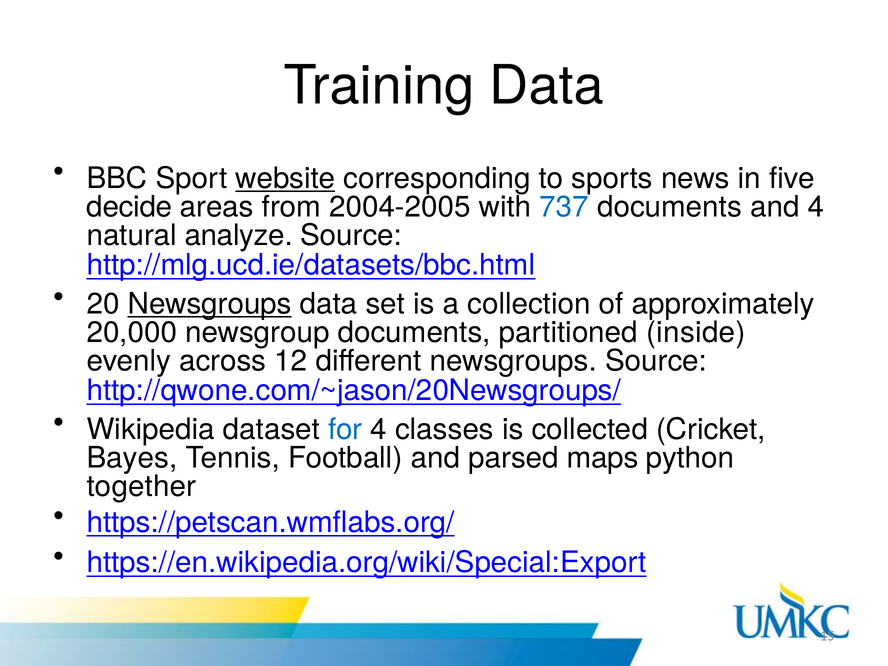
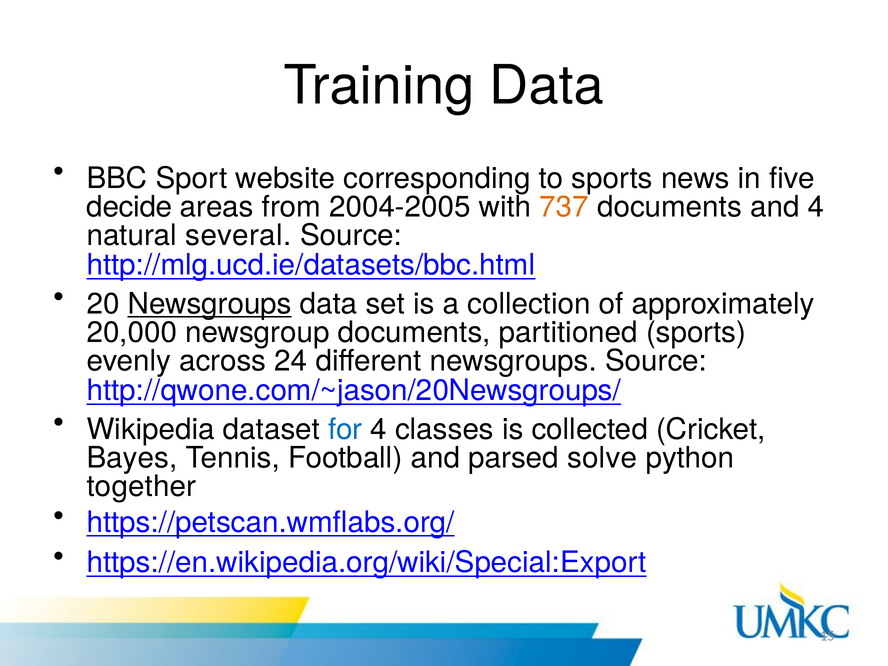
website underline: present -> none (285, 178)
737 colour: blue -> orange (564, 207)
analyze: analyze -> several (238, 235)
partitioned inside: inside -> sports (696, 332)
12: 12 -> 24 (291, 361)
maps: maps -> solve (602, 458)
